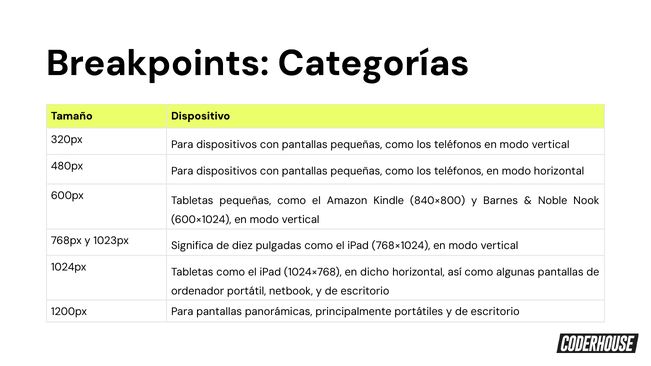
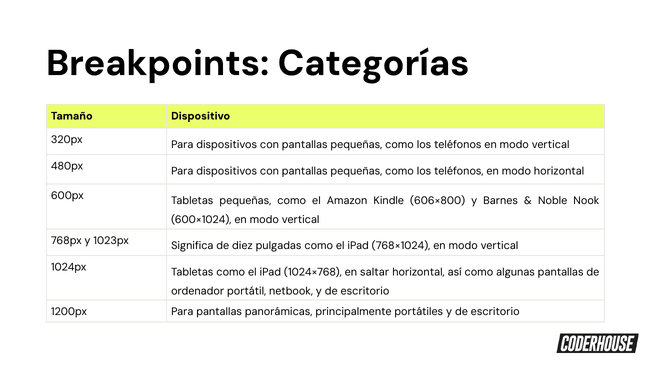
840×800: 840×800 -> 606×800 (438, 201)
dicho: dicho -> saltar (375, 272)
